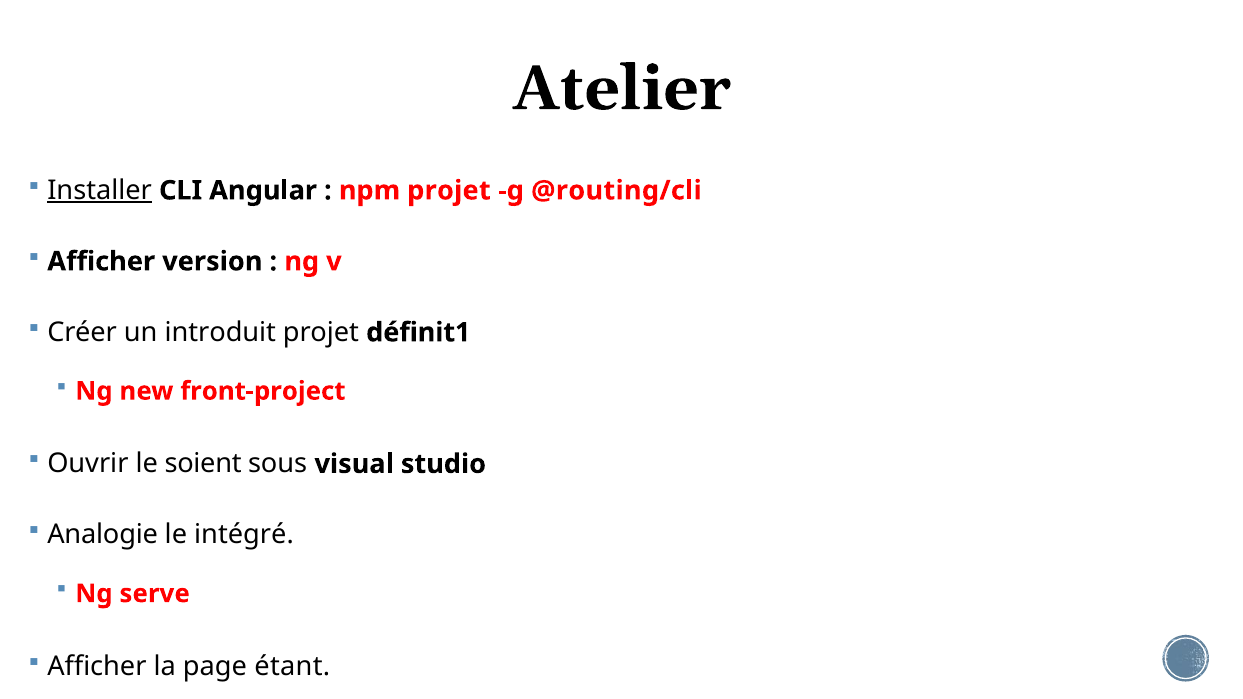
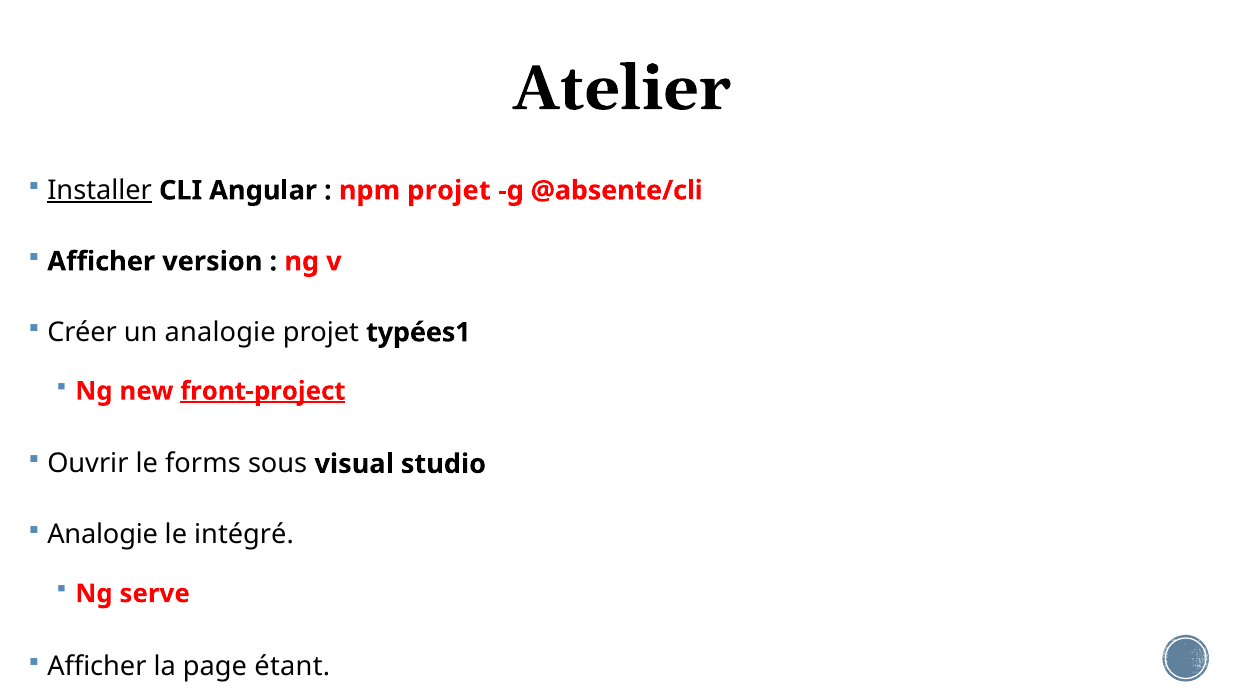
@routing/cli: @routing/cli -> @absente/cli (617, 191)
un introduit: introduit -> analogie (220, 333)
définit1: définit1 -> typées1 (418, 333)
front-project underline: none -> present (263, 391)
soient: soient -> forms (203, 464)
